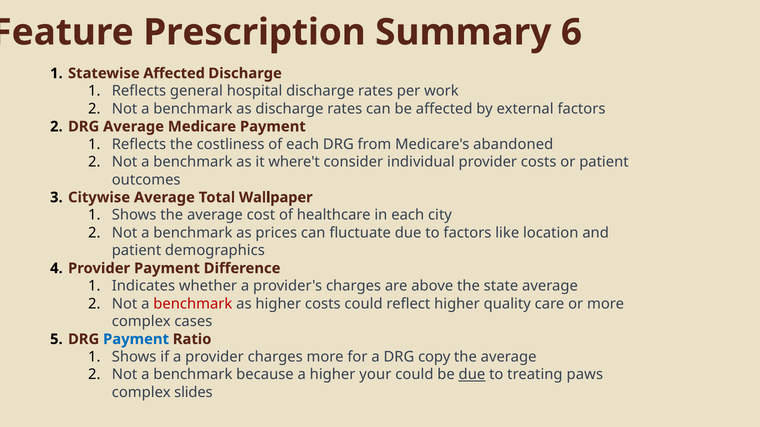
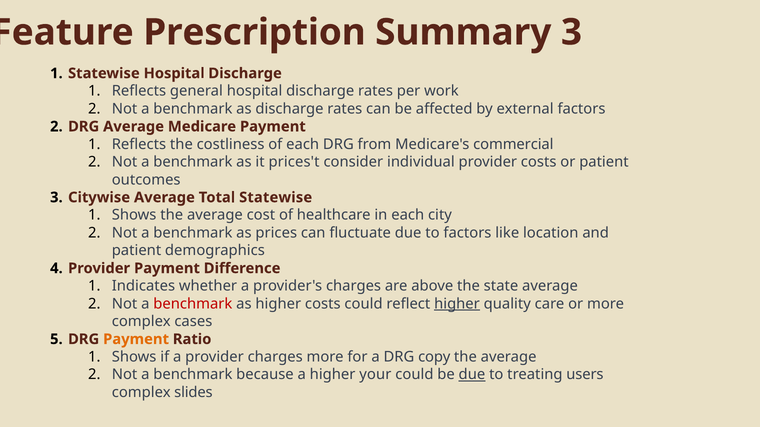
Summary 6: 6 -> 3 (571, 32)
Statewise Affected: Affected -> Hospital (174, 73)
abandoned: abandoned -> commercial (513, 144)
where't: where't -> prices't (294, 162)
Total Wallpaper: Wallpaper -> Statewise (276, 198)
higher underline: none -> present (457, 304)
Payment colour: blue -> orange (136, 340)
paws: paws -> users (585, 375)
